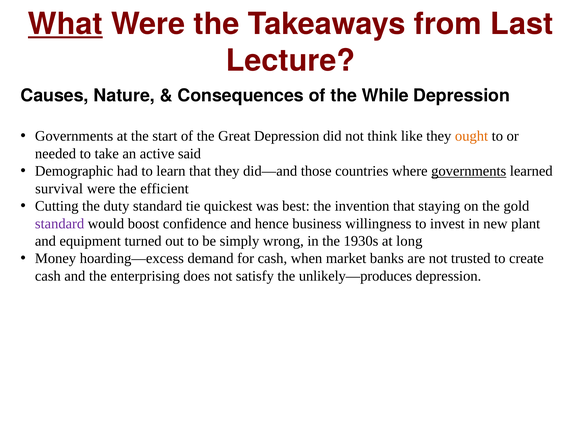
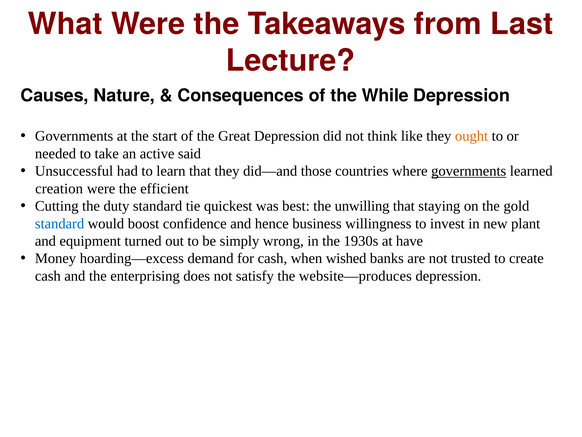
What underline: present -> none (65, 24)
Demographic: Demographic -> Unsuccessful (74, 171)
survival: survival -> creation (59, 188)
invention: invention -> unwilling (362, 206)
standard colour: purple -> blue (60, 223)
long: long -> have (409, 241)
market: market -> wished (346, 258)
unlikely—produces: unlikely—produces -> website—produces (355, 276)
